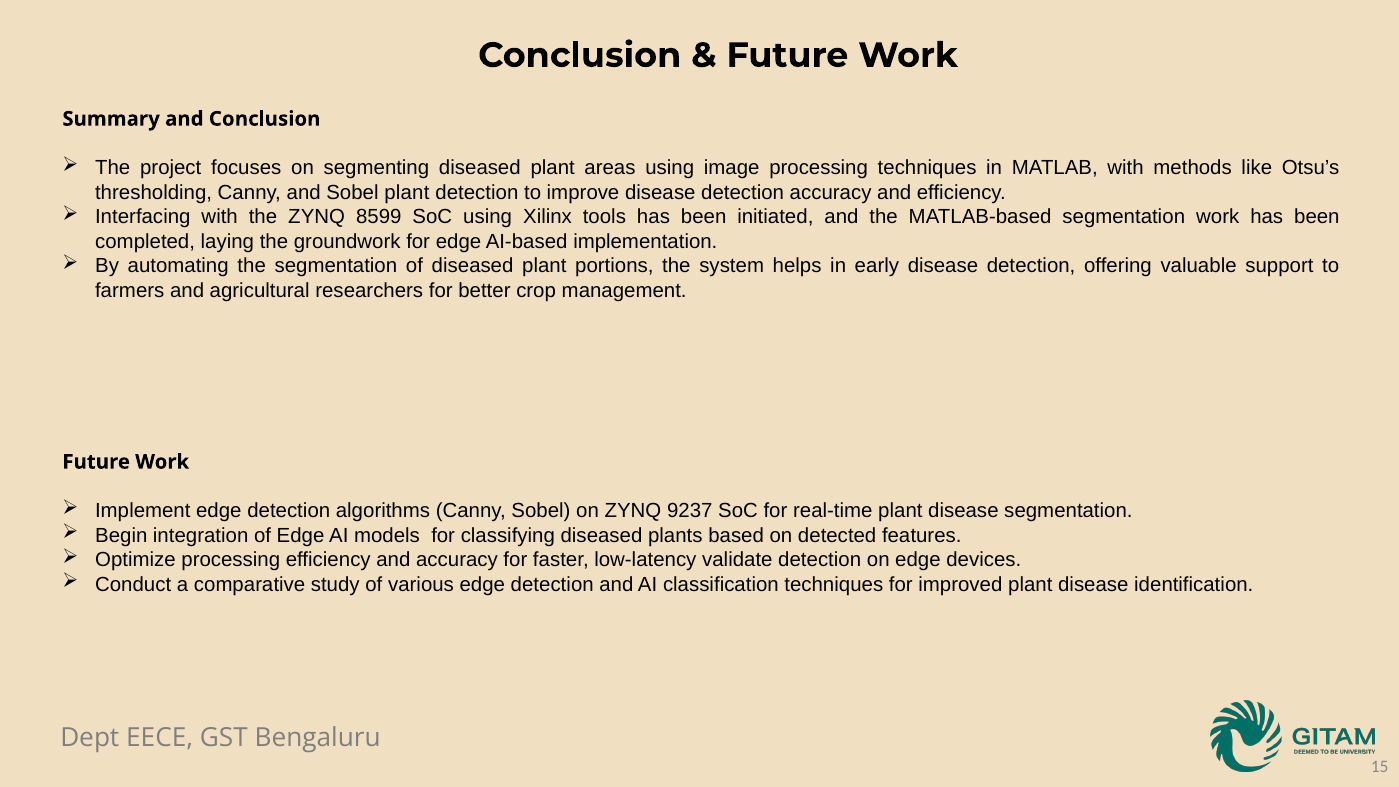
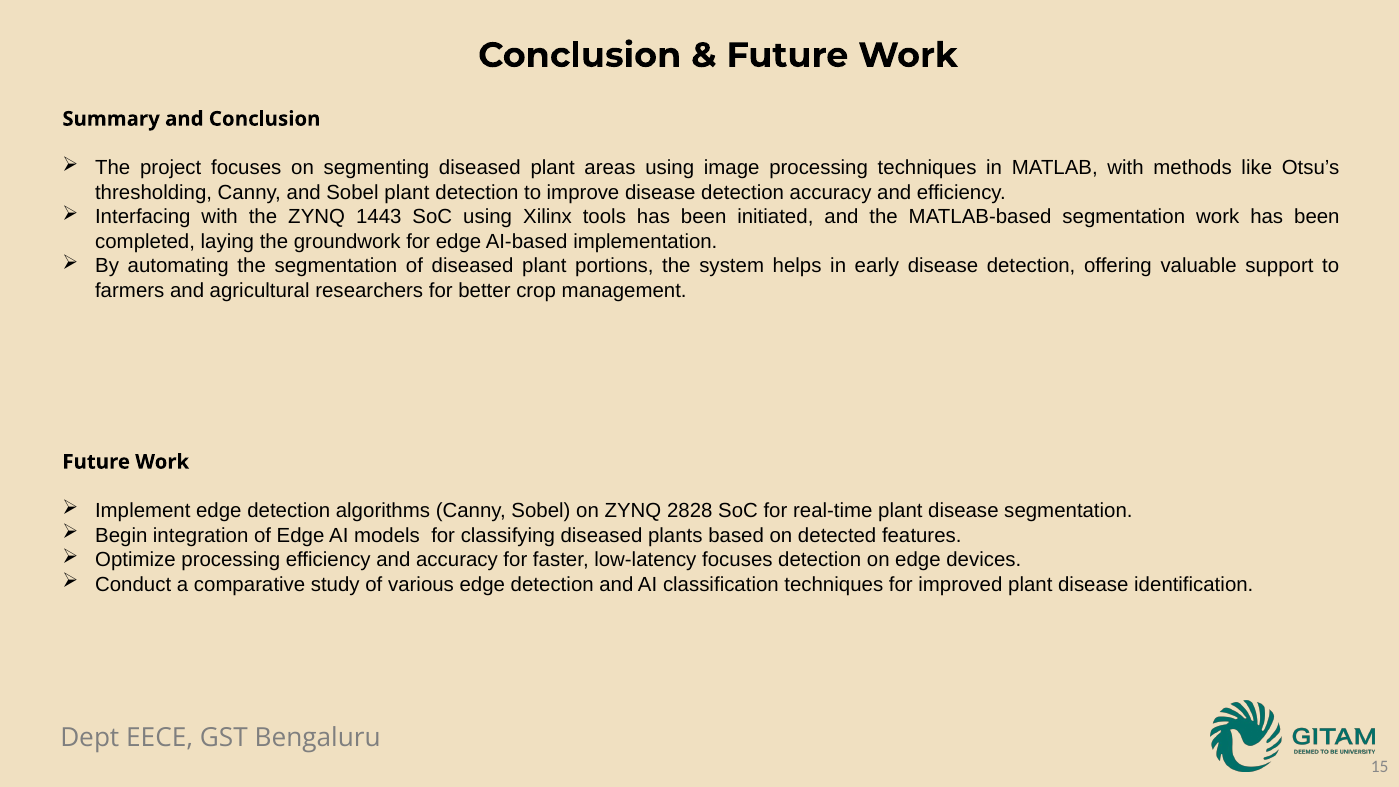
8599: 8599 -> 1443 (379, 217)
9237: 9237 -> 2828 (690, 511)
low-latency validate: validate -> focuses (737, 560)
